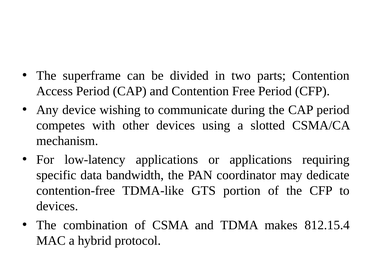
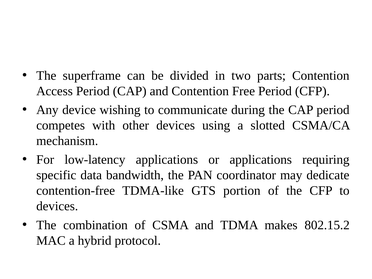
812.15.4: 812.15.4 -> 802.15.2 (327, 225)
